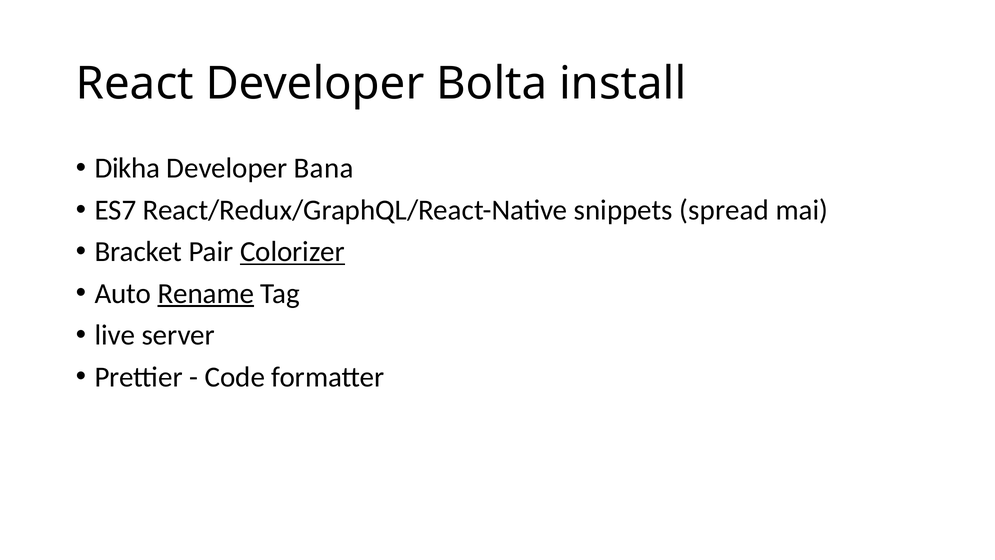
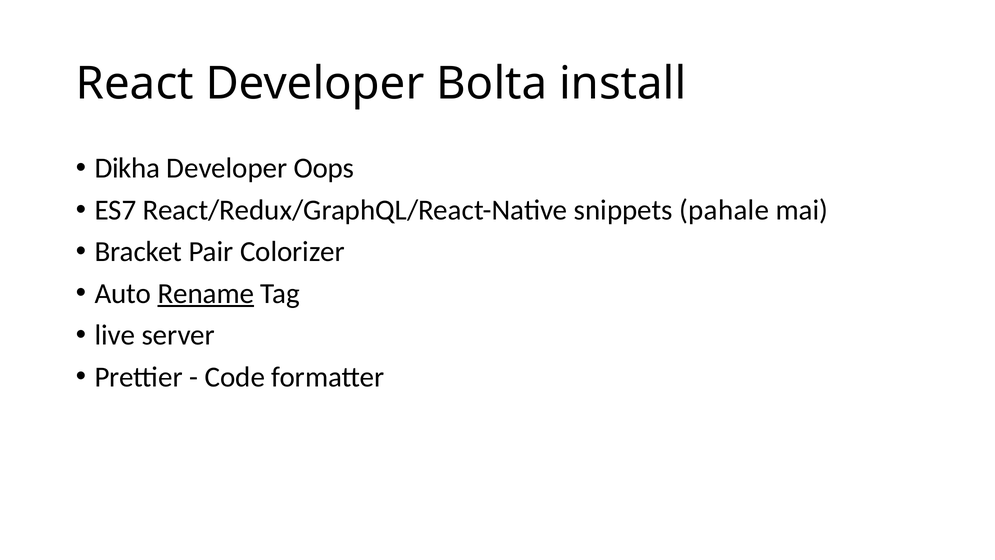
Bana: Bana -> Oops (324, 168)
spread: spread -> pahale (724, 210)
Colorizer underline: present -> none (292, 252)
